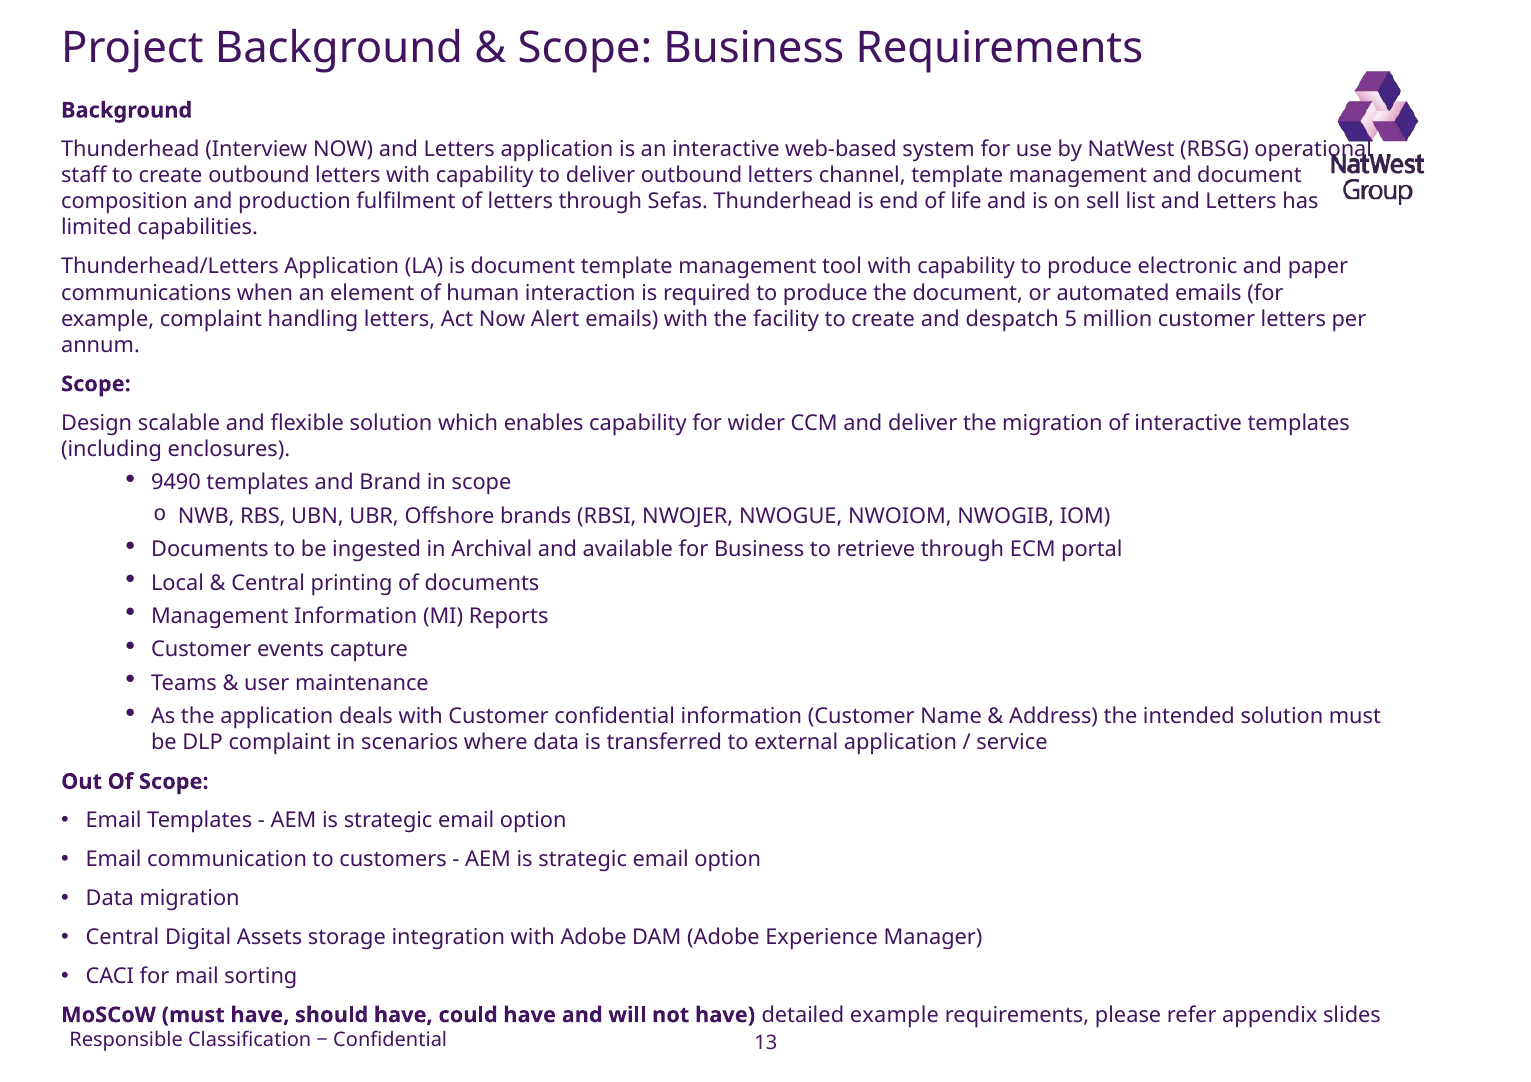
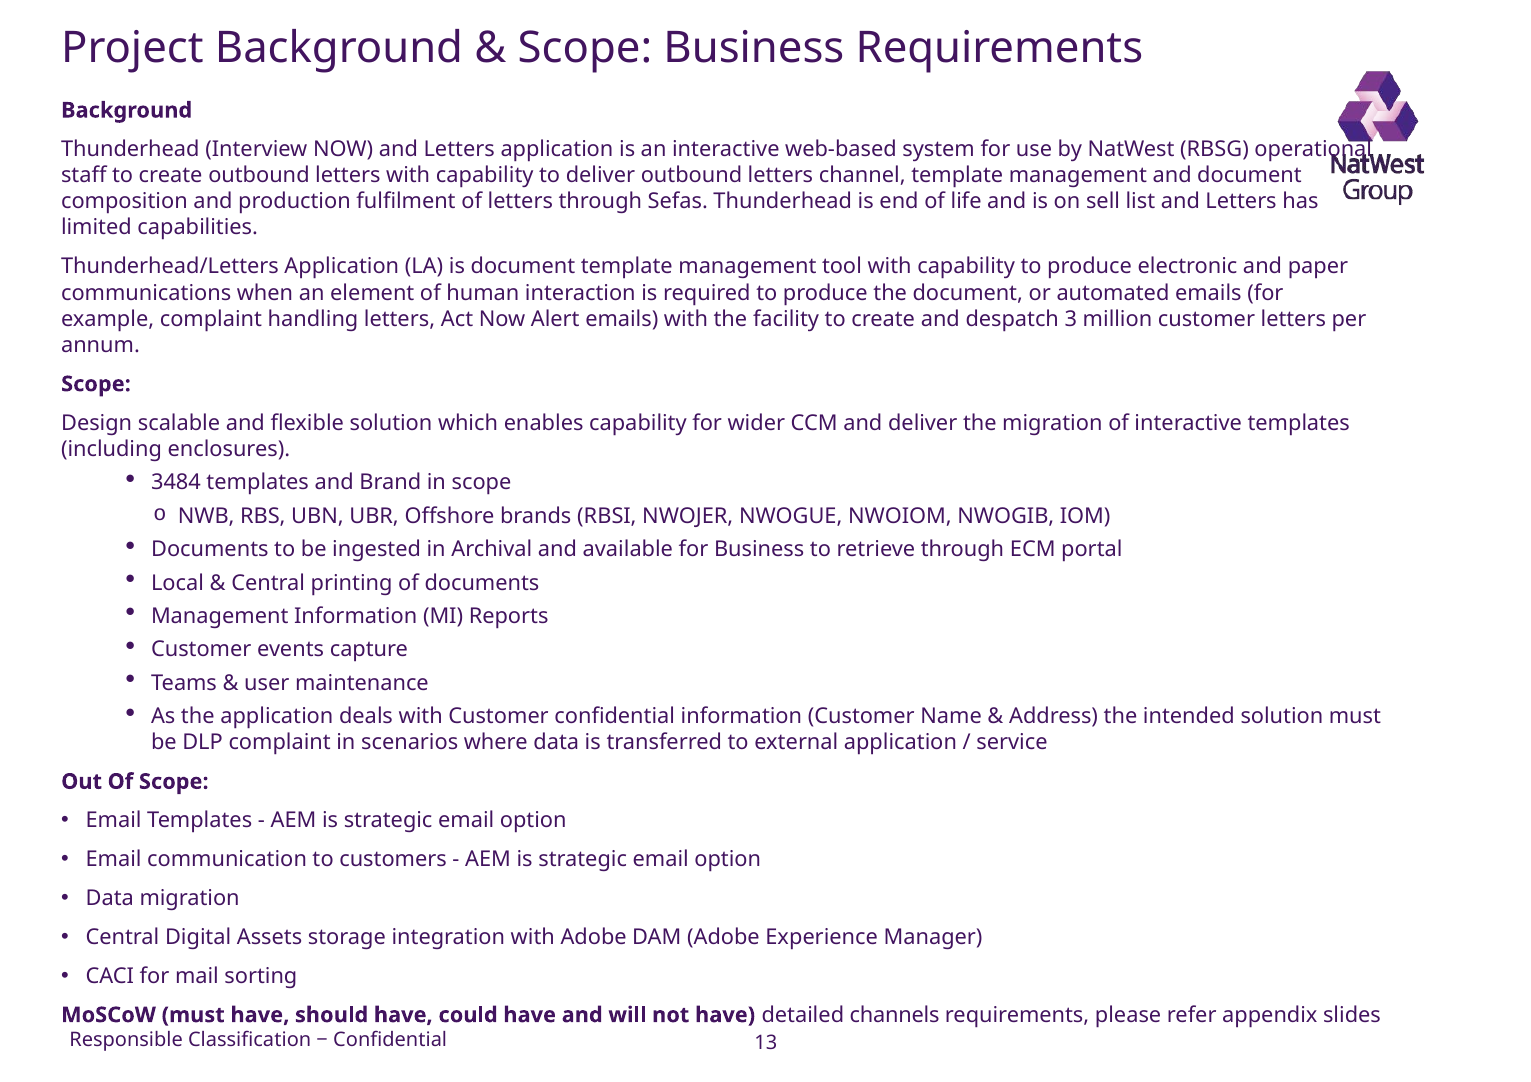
5: 5 -> 3 (1071, 319)
9490: 9490 -> 3484 (176, 483)
detailed example: example -> channels (895, 1016)
